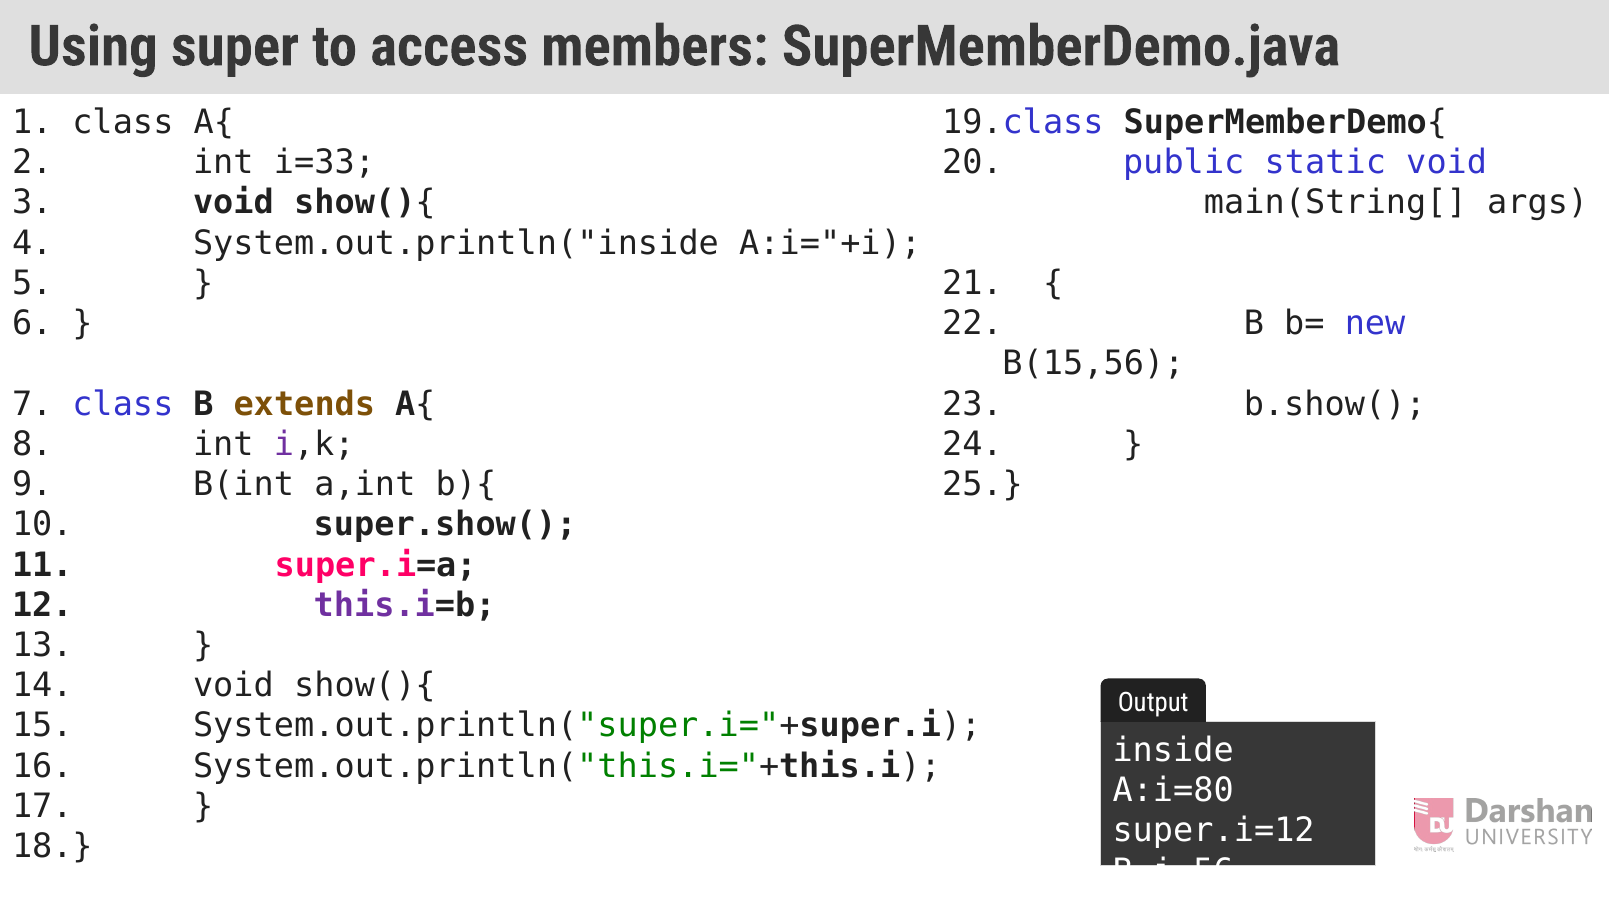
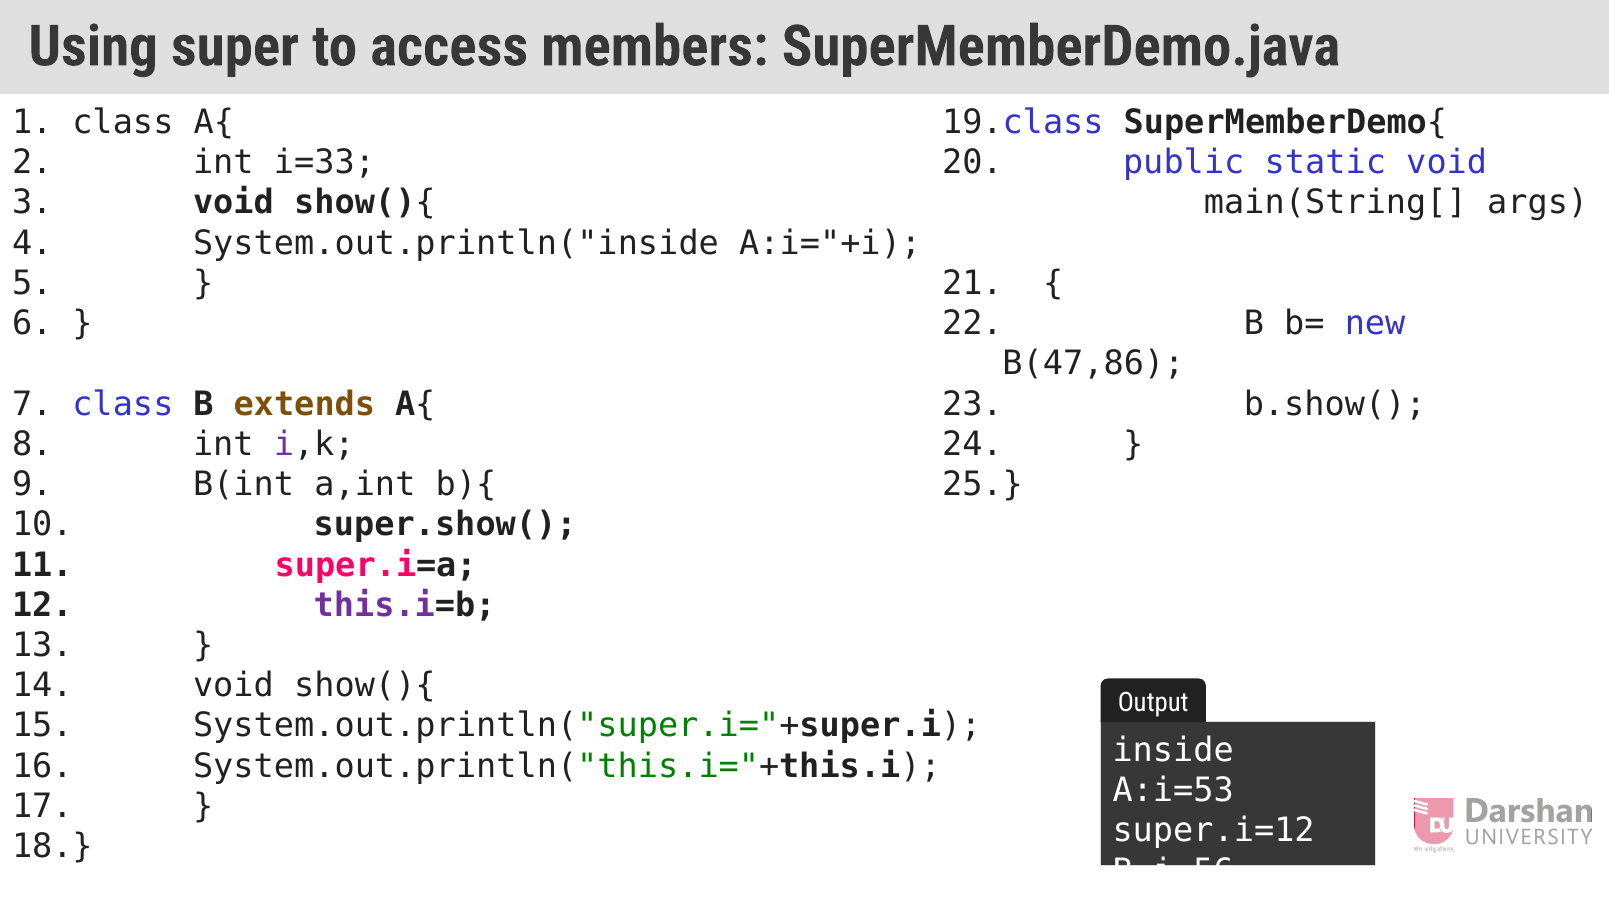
B(15,56: B(15,56 -> B(47,86 (1093, 364)
A:i=80: A:i=80 -> A:i=53 (1173, 791)
